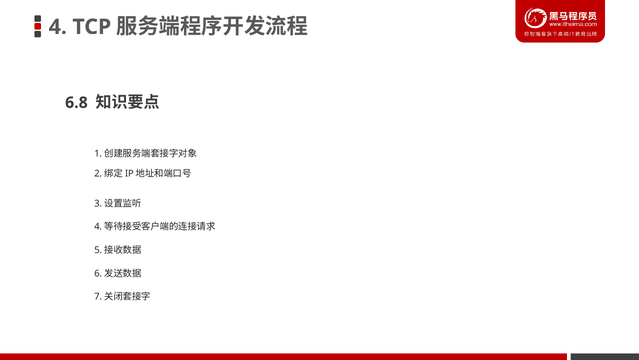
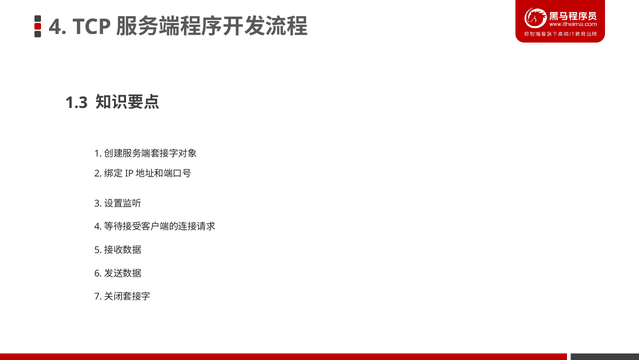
6.8: 6.8 -> 1.3 (76, 103)
